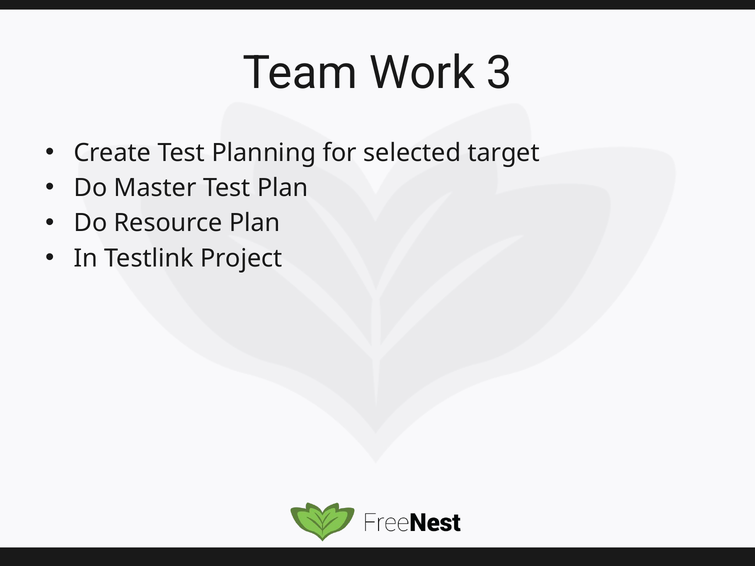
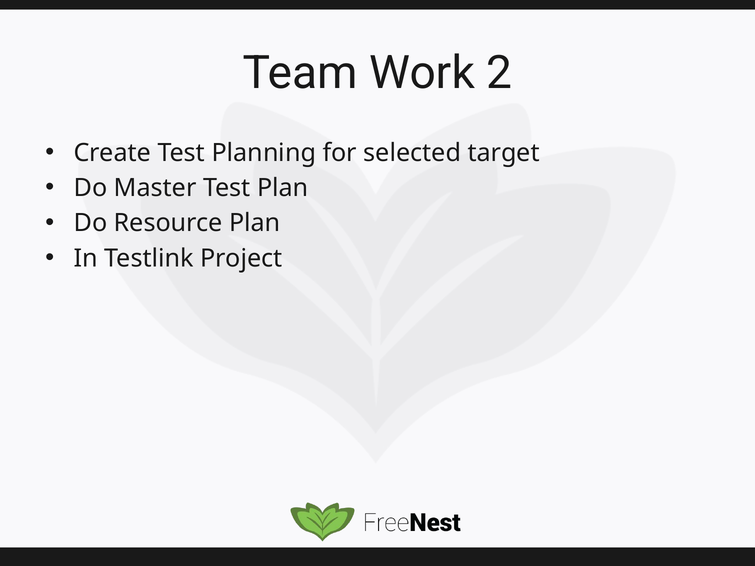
3: 3 -> 2 (499, 73)
